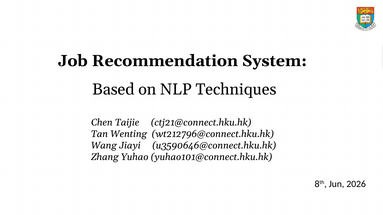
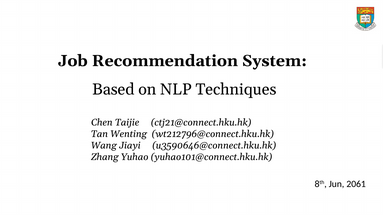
2026: 2026 -> 2061 (356, 184)
